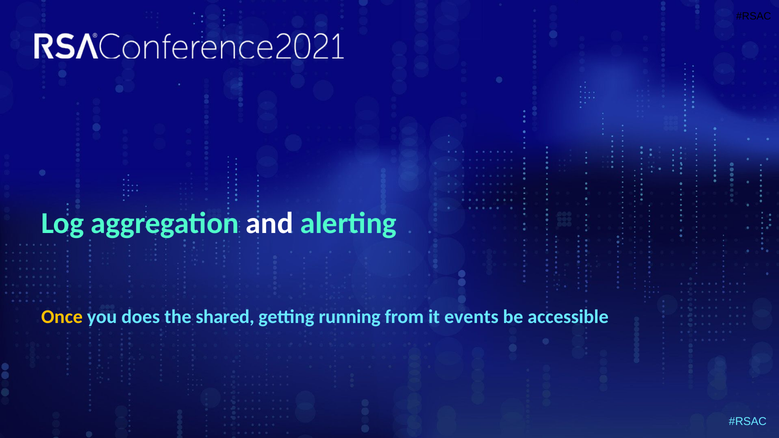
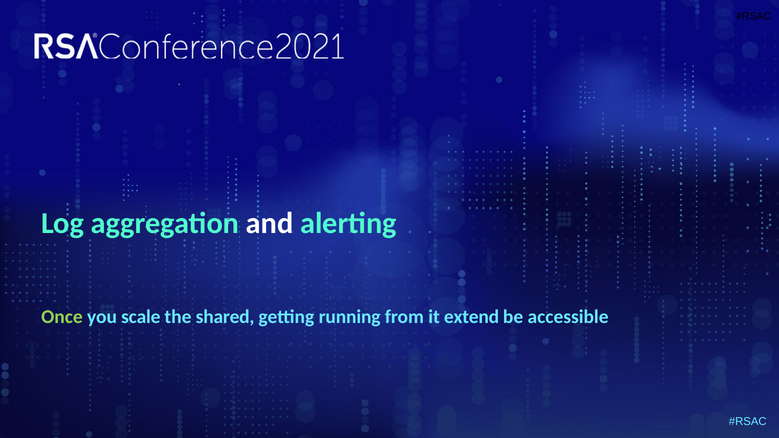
Once colour: yellow -> light green (62, 317)
does: does -> scale (141, 317)
events: events -> extend (472, 317)
